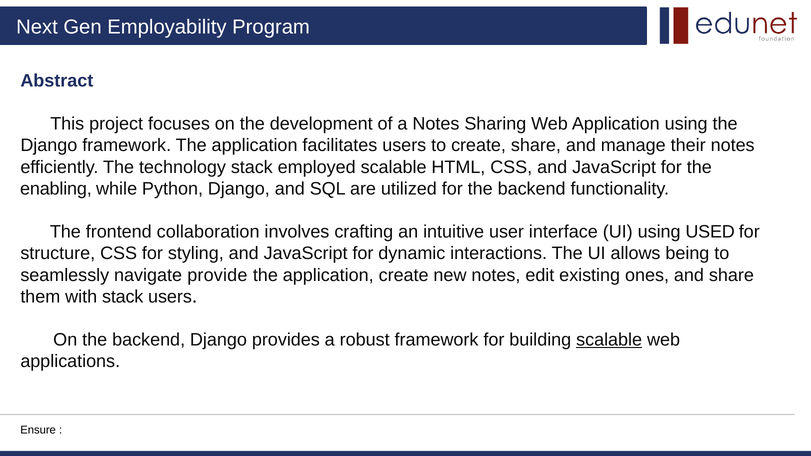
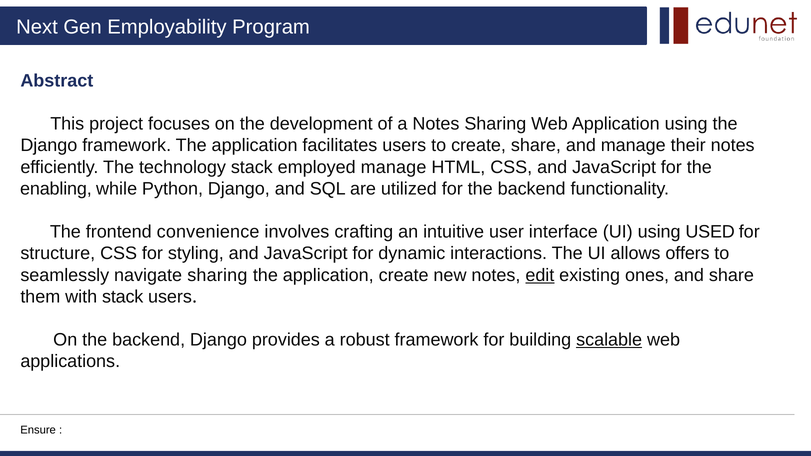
employed scalable: scalable -> manage (394, 167)
collaboration: collaboration -> convenience (208, 232)
being: being -> offers (687, 254)
navigate provide: provide -> sharing (217, 275)
edit underline: none -> present (540, 275)
